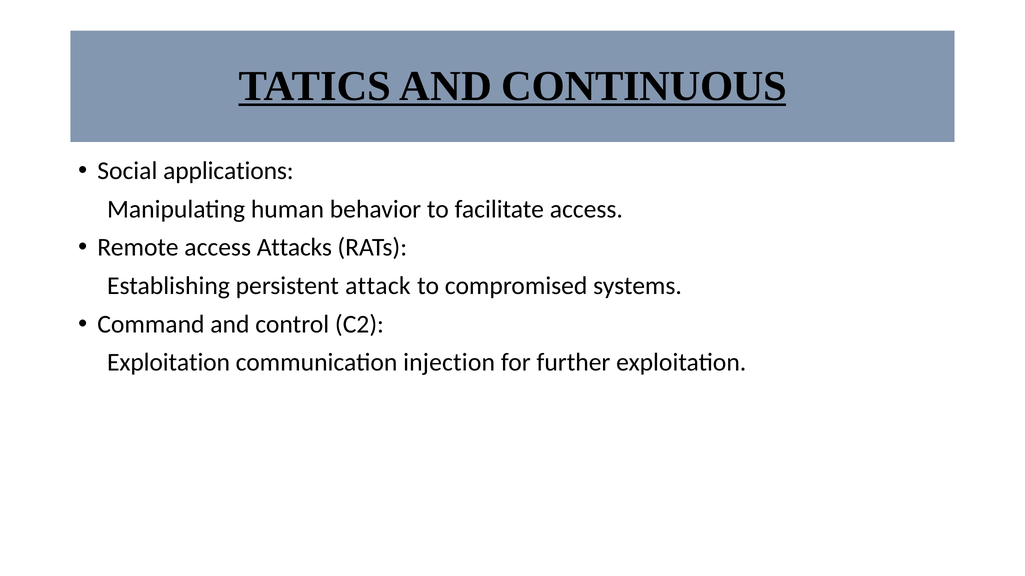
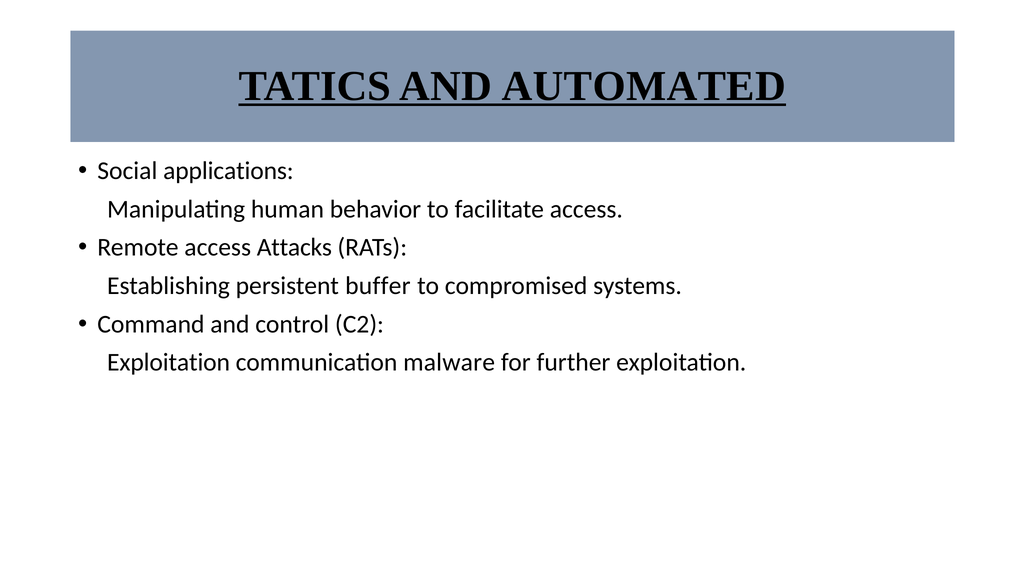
CONTINUOUS: CONTINUOUS -> AUTOMATED (644, 86)
attack: attack -> buffer (378, 286)
injection: injection -> malware (449, 363)
